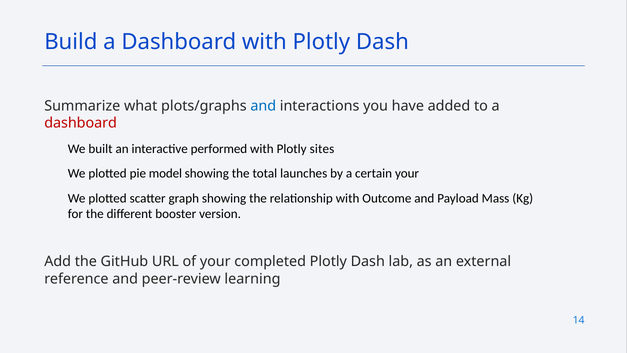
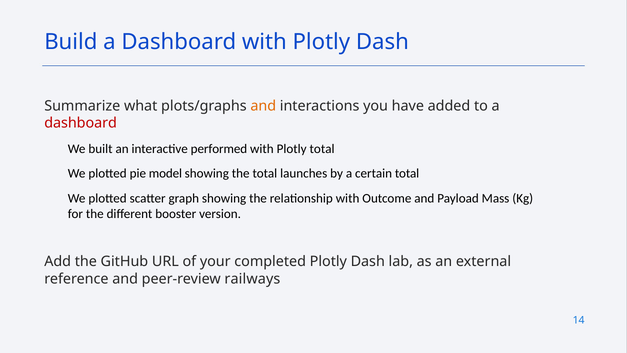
and colour: blue -> orange (263, 106)
Plotly sites: sites -> total (322, 149)
certain your: your -> total (407, 173)
learning: learning -> railways (252, 279)
